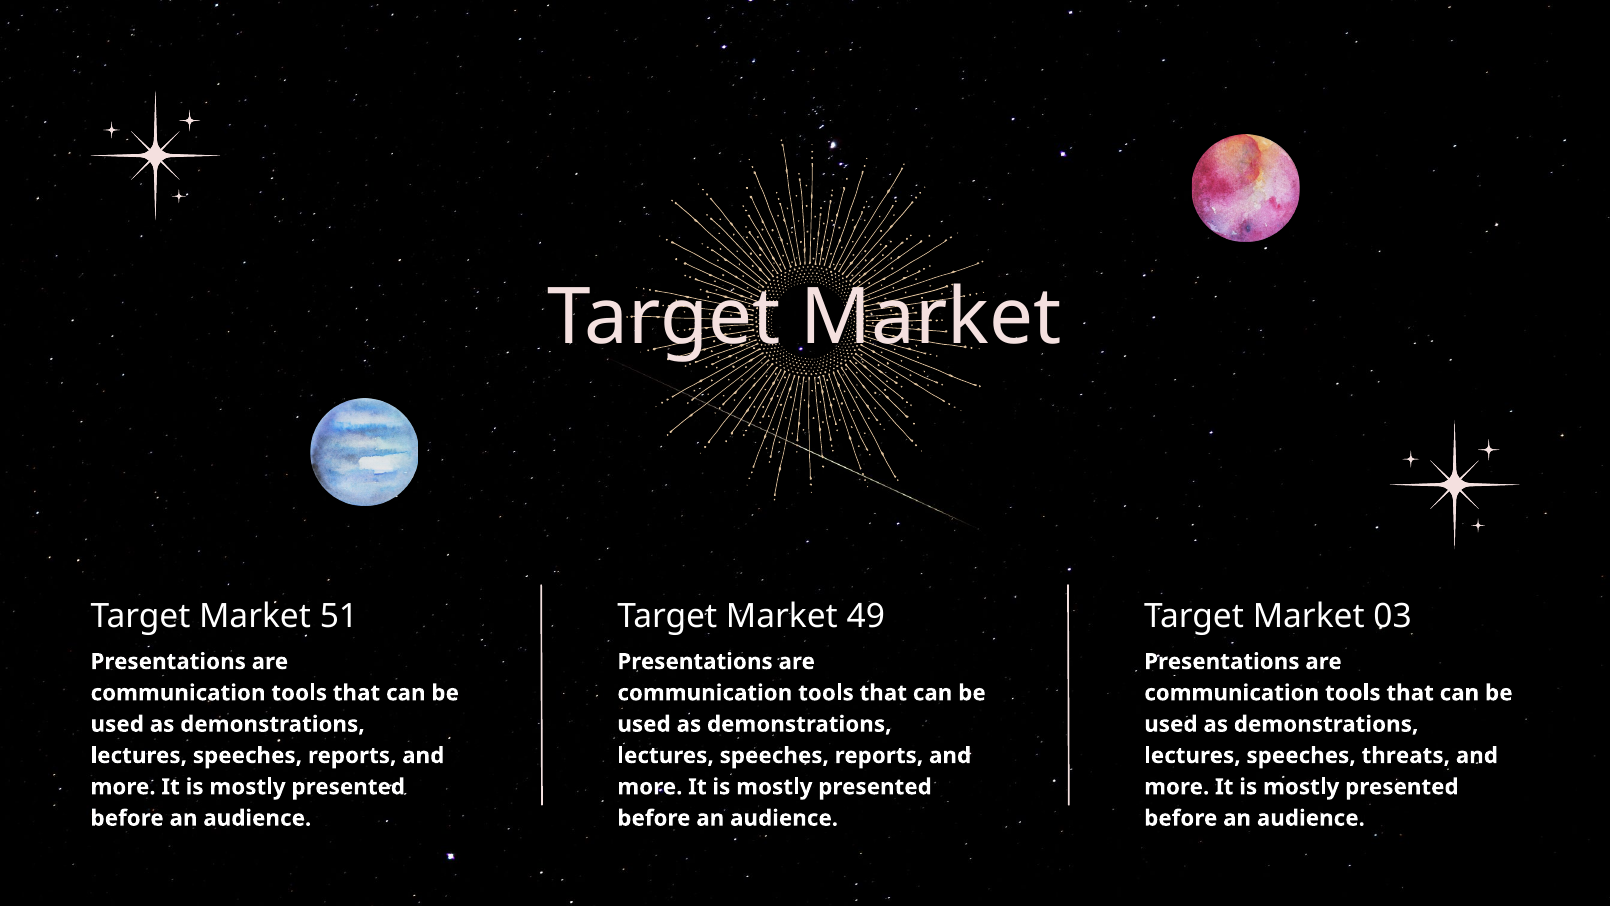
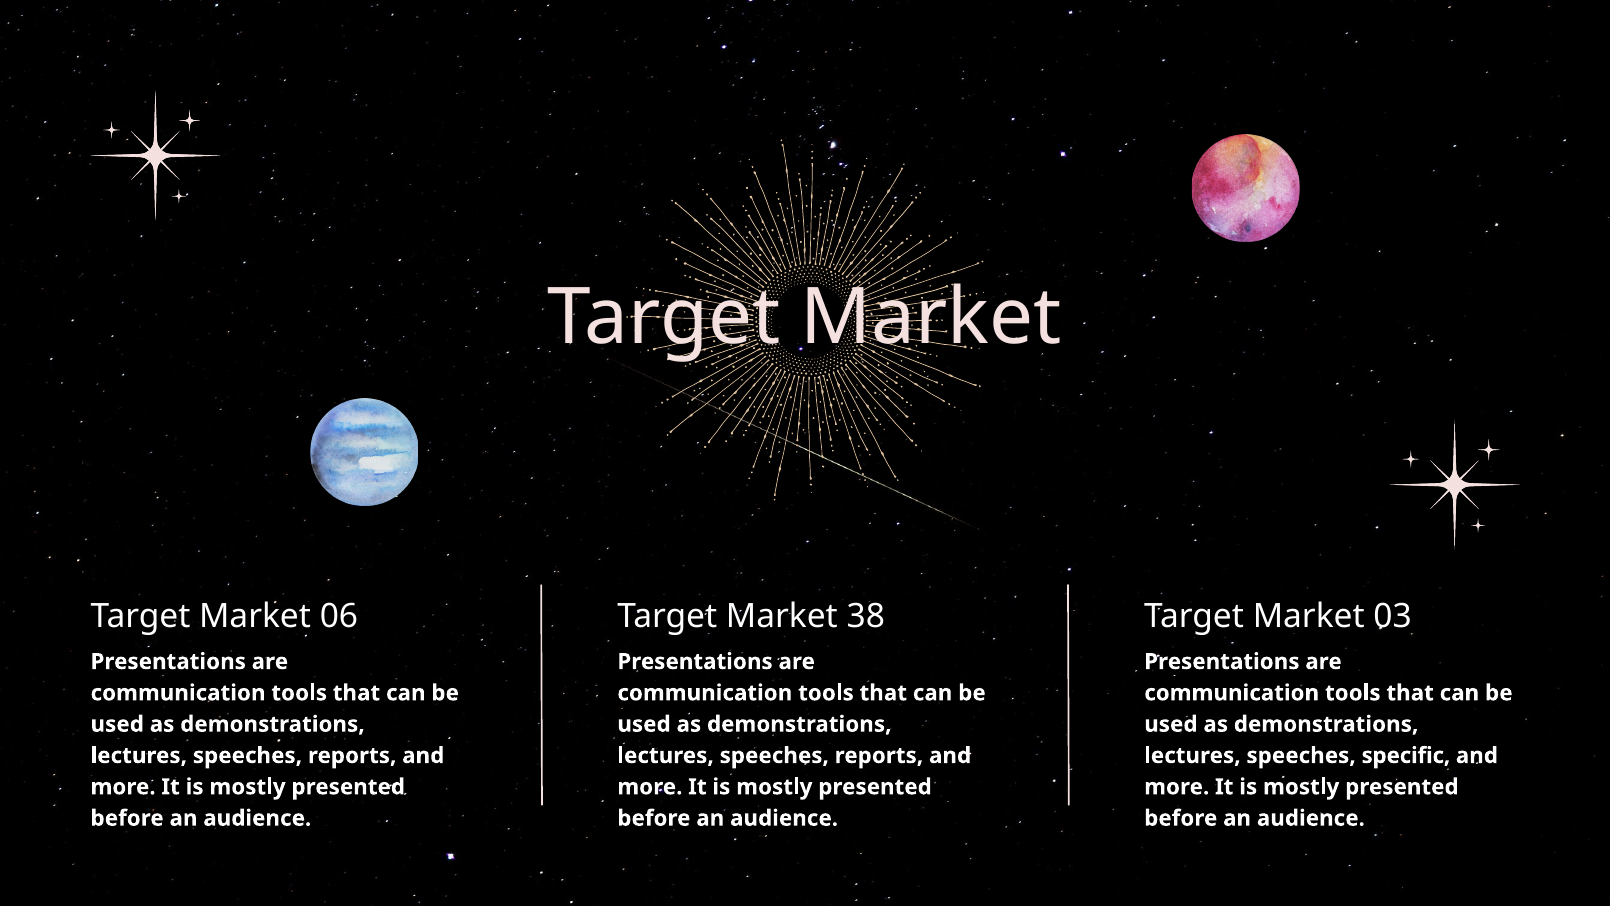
51: 51 -> 06 (339, 616)
49: 49 -> 38 (866, 616)
threats: threats -> specific (1406, 755)
